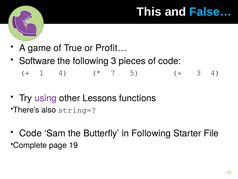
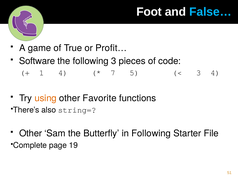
This: This -> Foot (149, 12)
using colour: purple -> orange (46, 98)
Lessons: Lessons -> Favorite (100, 98)
Code: Code -> Other (31, 133)
